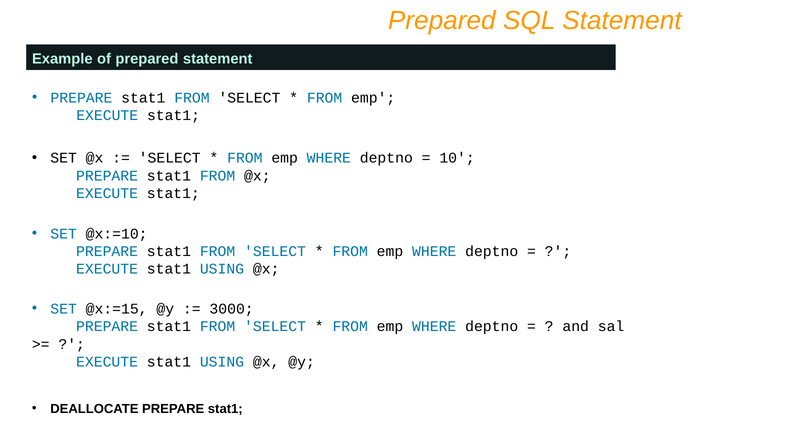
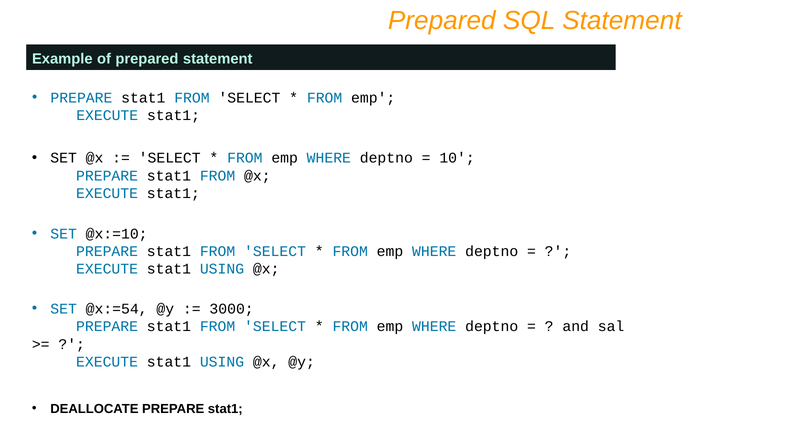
@x:=15: @x:=15 -> @x:=54 (117, 309)
